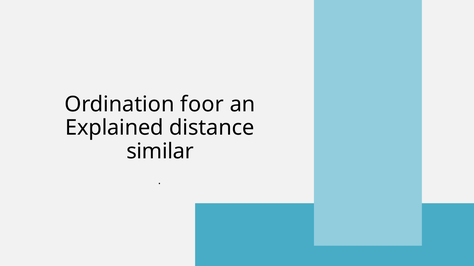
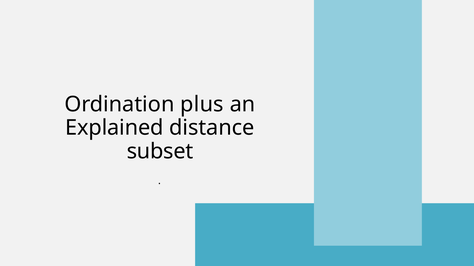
foor: foor -> plus (202, 105)
similar: similar -> subset (160, 152)
